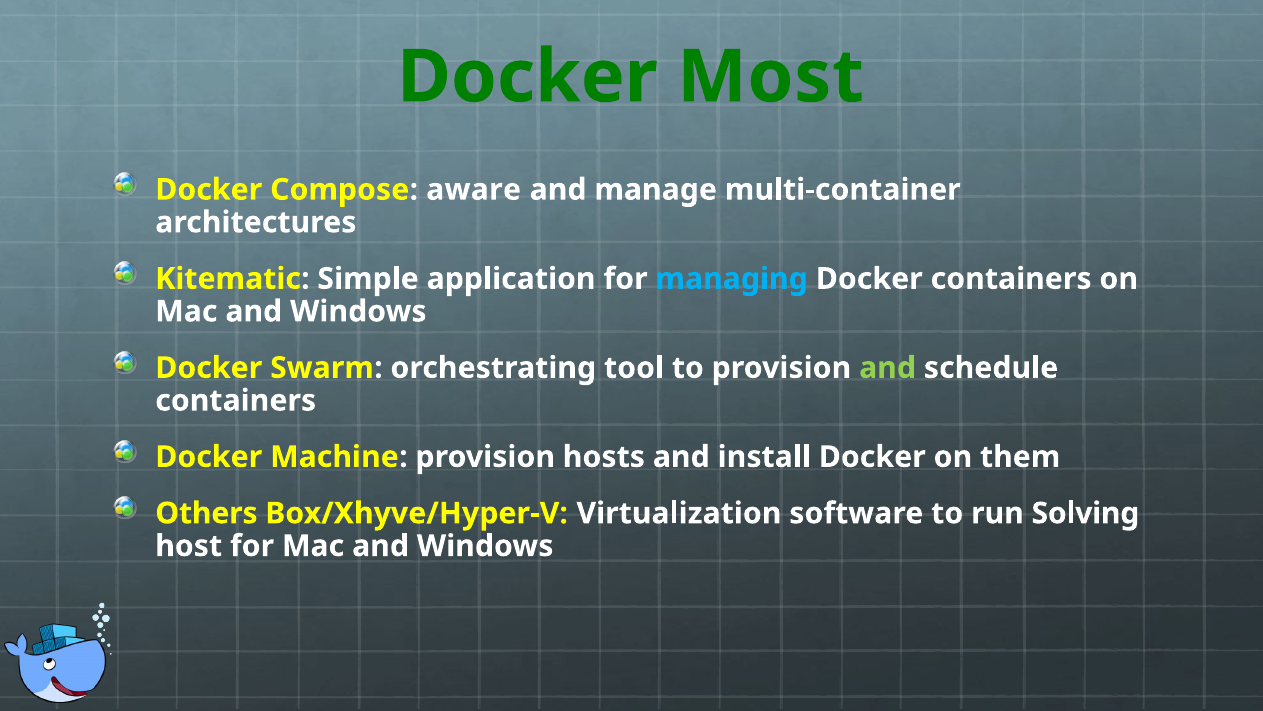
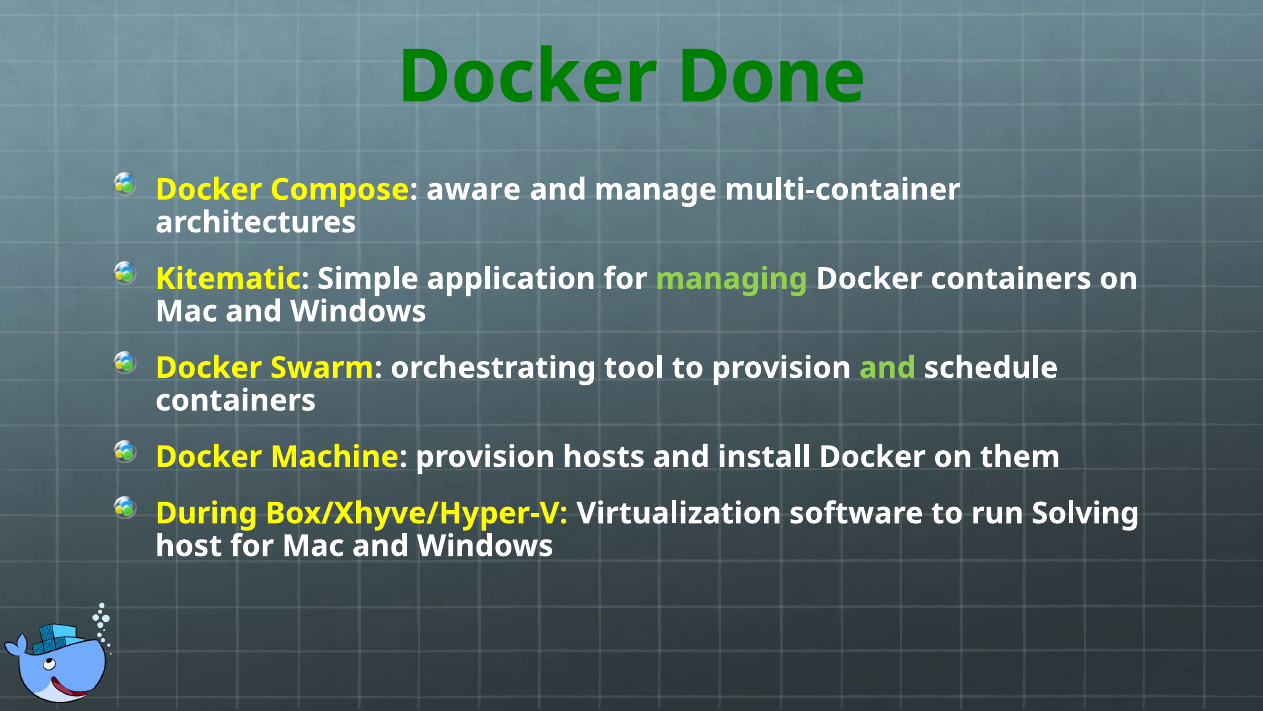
Most: Most -> Done (771, 77)
managing colour: light blue -> light green (732, 279)
Others: Others -> During (206, 513)
